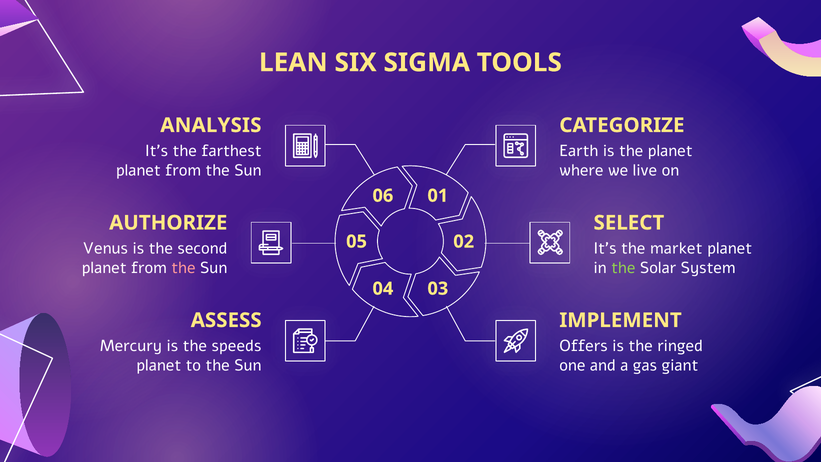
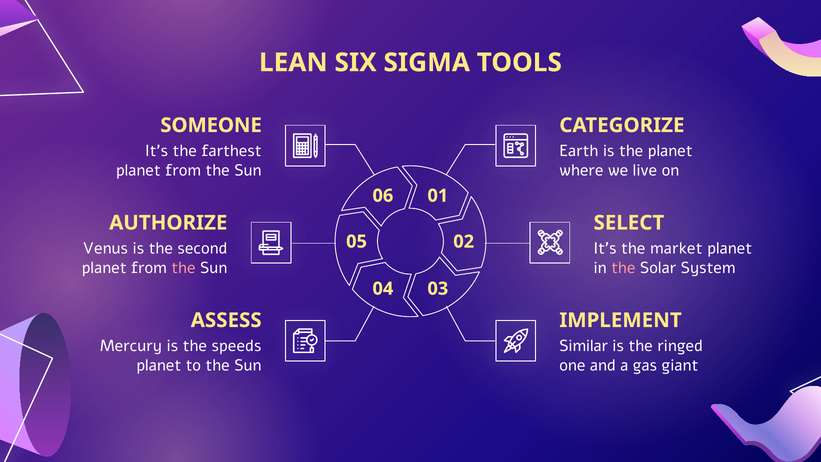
ANALYSIS: ANALYSIS -> SOMEONE (211, 125)
the colour: light green -> pink (623, 268)
Offers: Offers -> Similar (584, 346)
